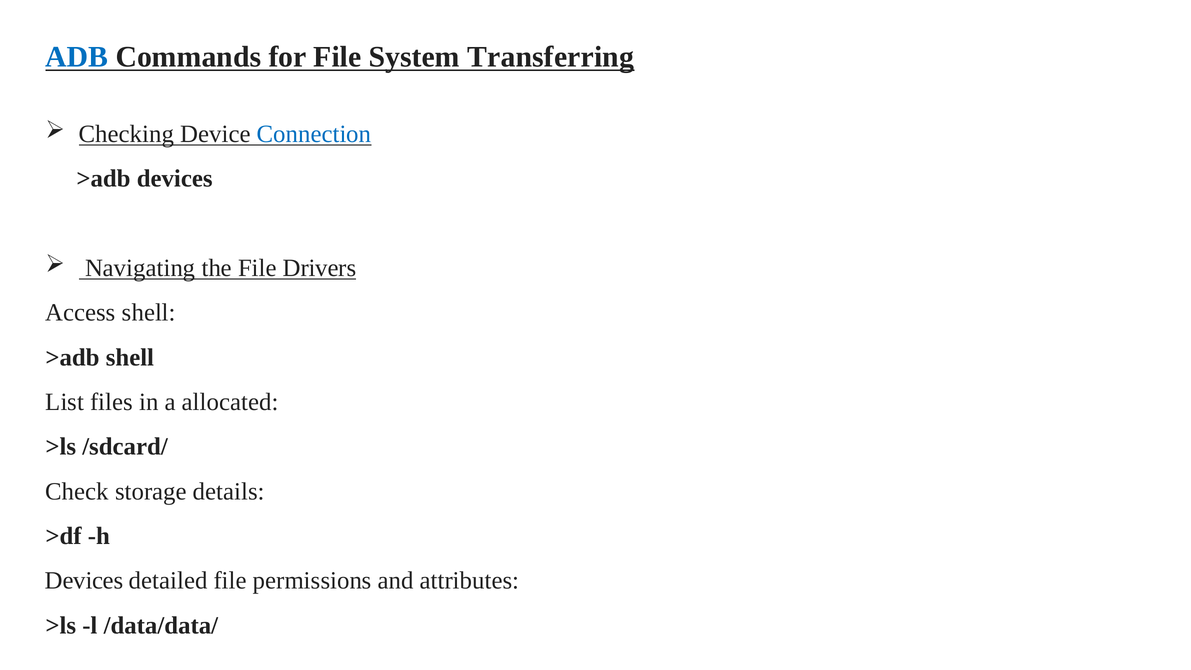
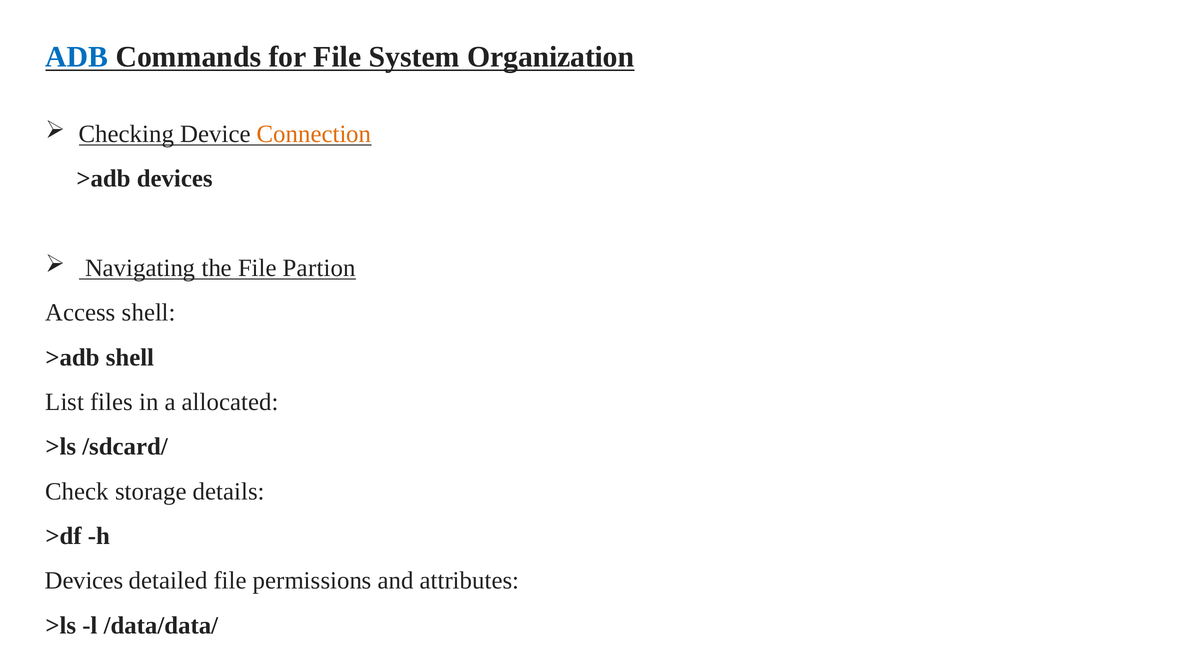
Transferring: Transferring -> Organization (551, 57)
Connection colour: blue -> orange (314, 134)
Drivers: Drivers -> Partion (319, 268)
